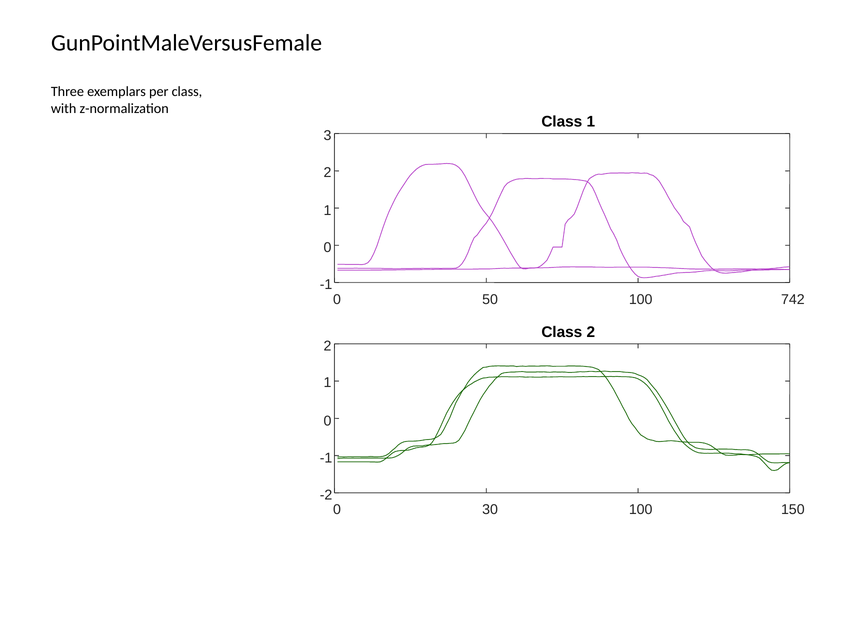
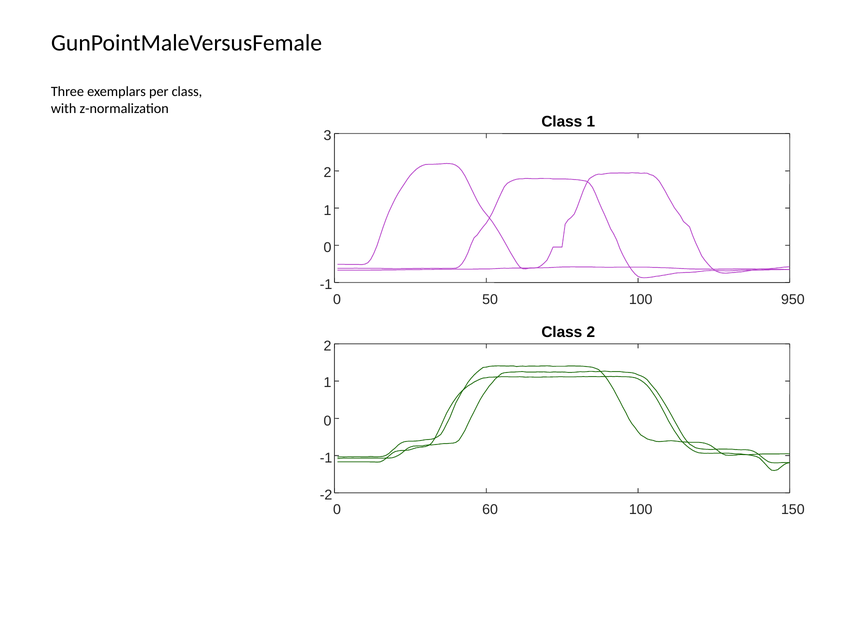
742: 742 -> 950 (793, 299)
30: 30 -> 60 (490, 510)
